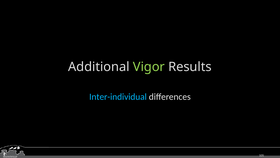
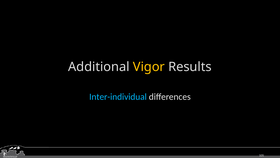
Vigor colour: light green -> yellow (149, 67)
